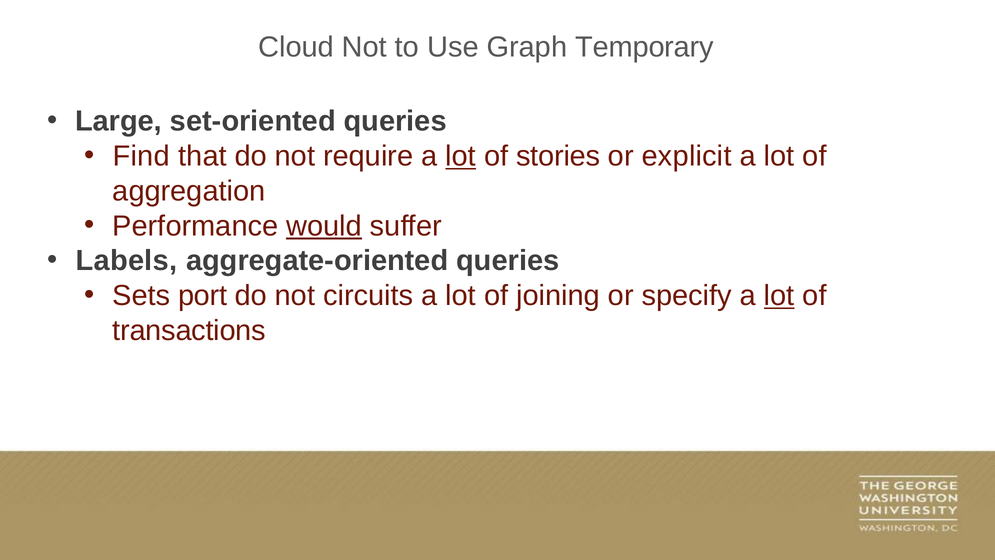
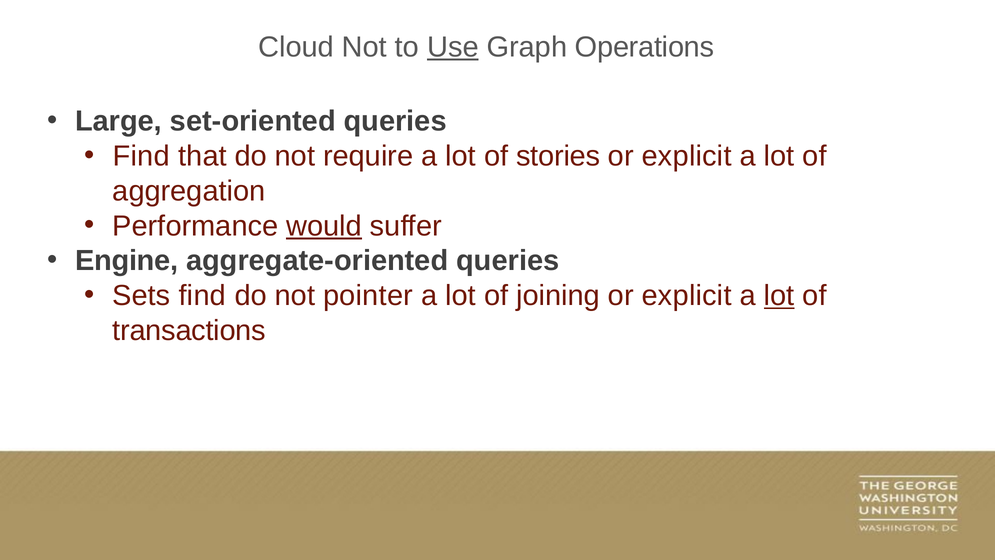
Use underline: none -> present (453, 47)
Temporary: Temporary -> Operations (645, 47)
lot underline: present -> none (461, 156)
Labels: Labels -> Engine (127, 261)
Sets port: port -> find (202, 296)
circuits: circuits -> pointer (368, 296)
joining or specify: specify -> explicit (687, 296)
